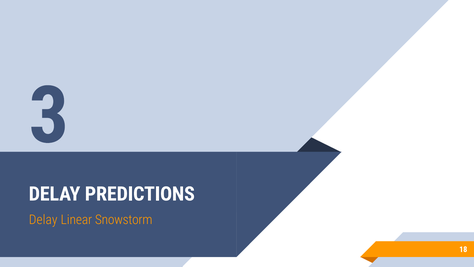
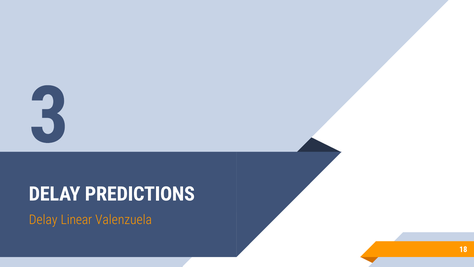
Snowstorm: Snowstorm -> Valenzuela (124, 220)
